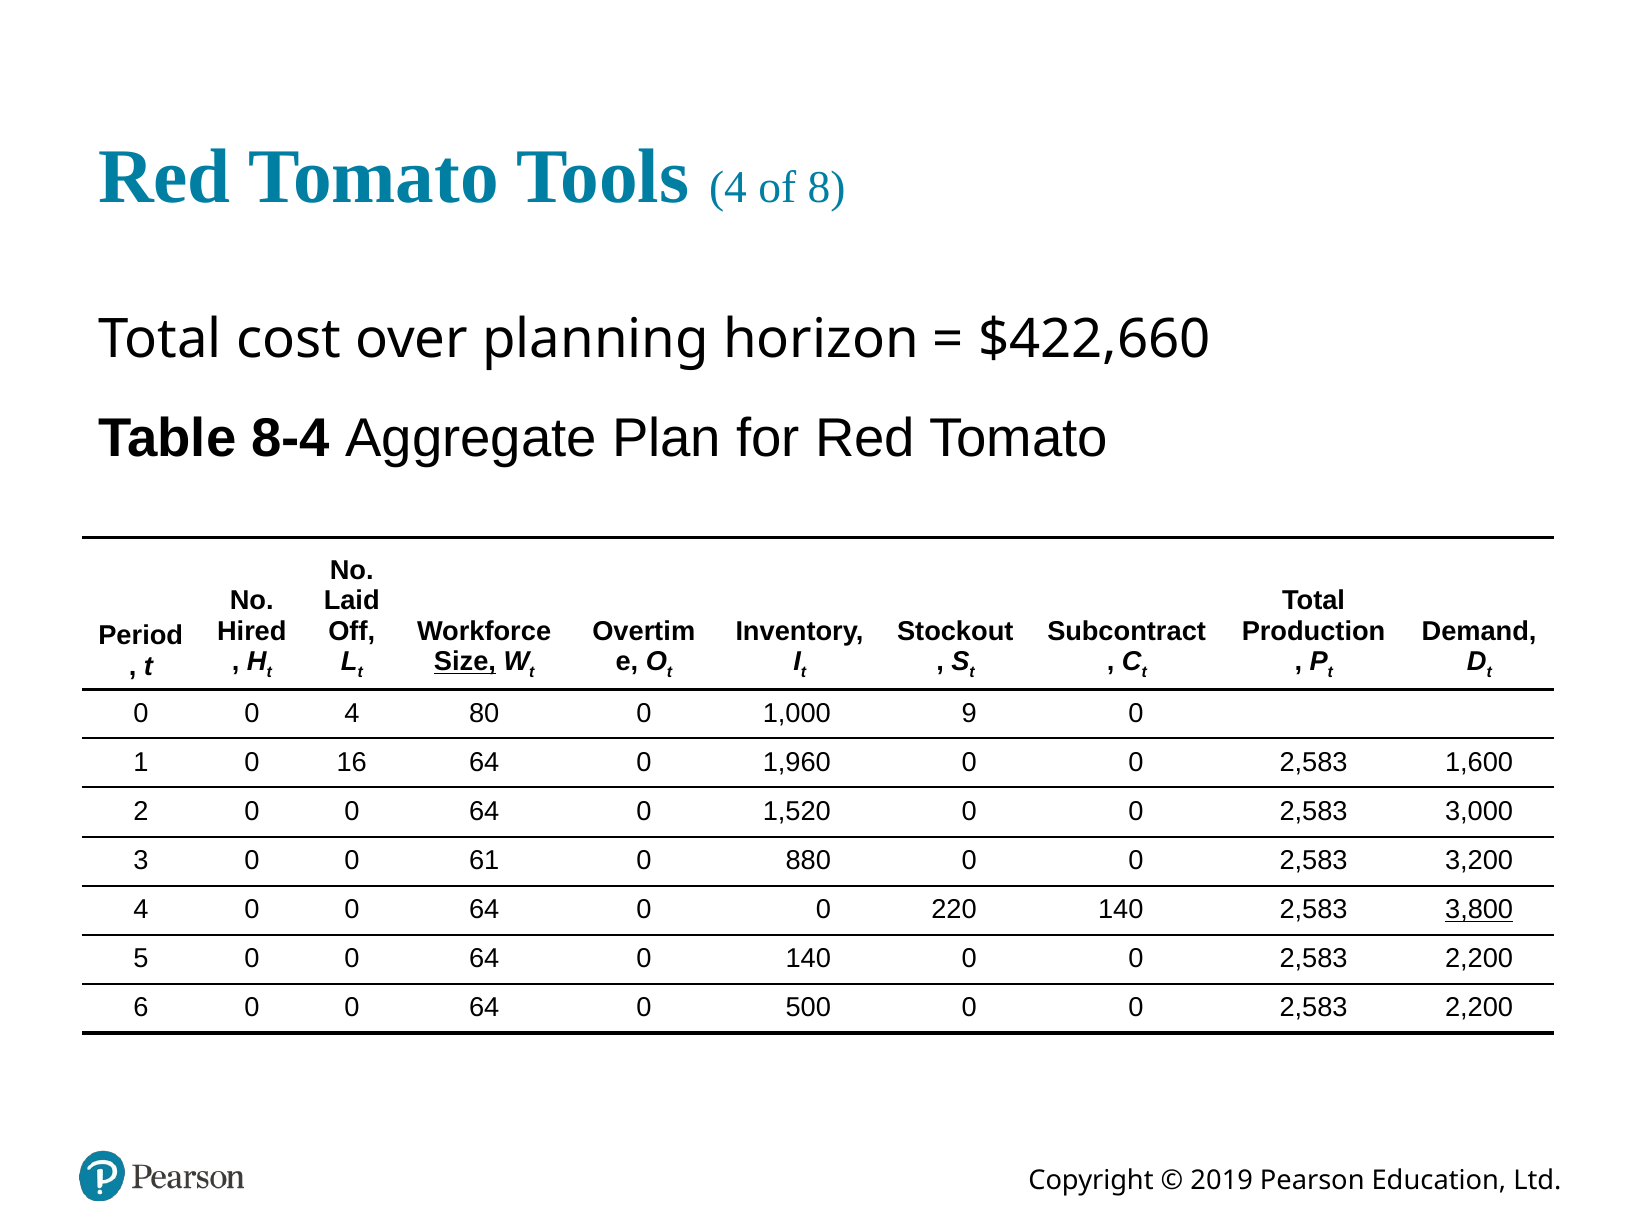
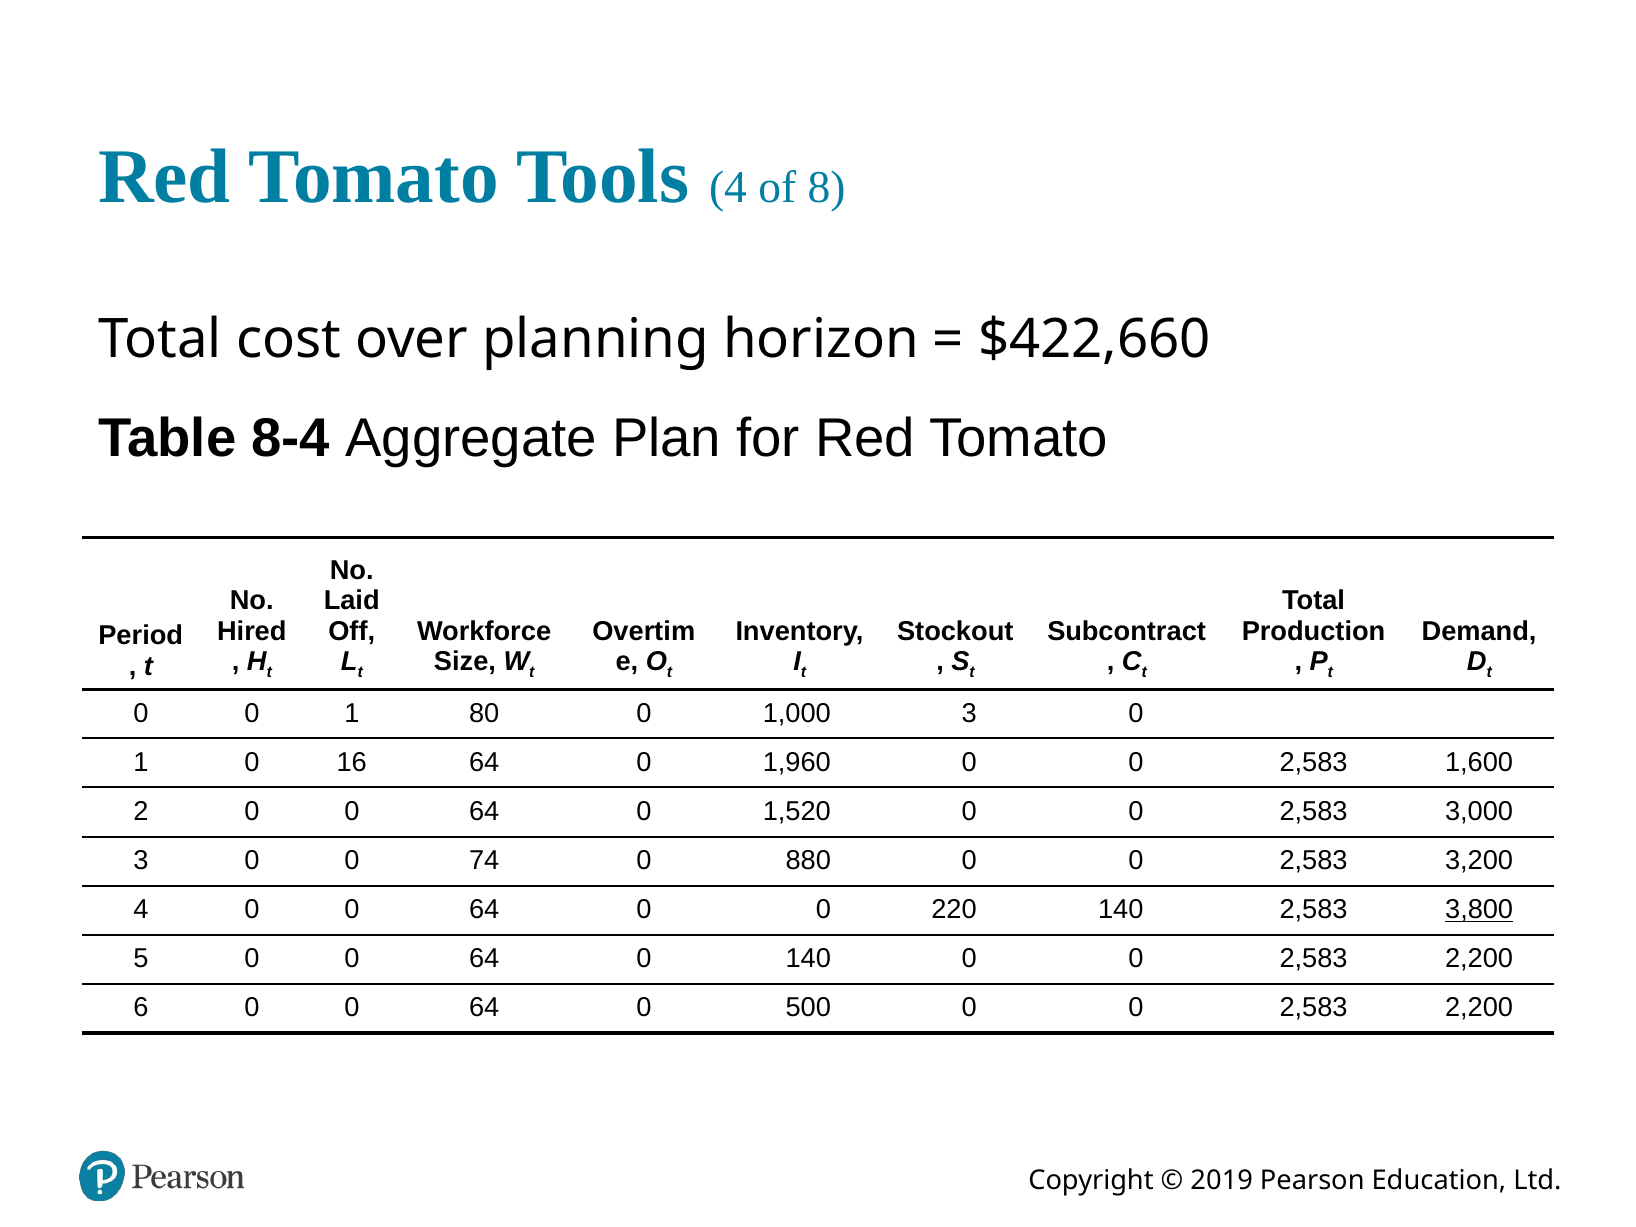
Size underline: present -> none (465, 662)
0 4: 4 -> 1 (352, 713)
1,000 9: 9 -> 3 (969, 713)
61: 61 -> 74 (484, 861)
